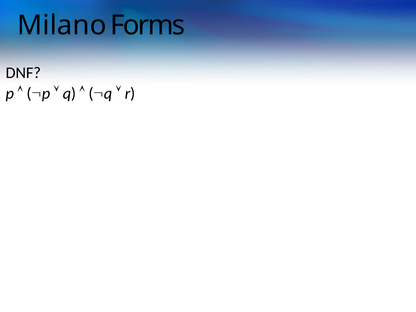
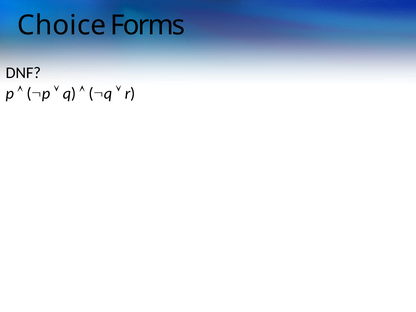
Milano: Milano -> Choice (62, 25)
